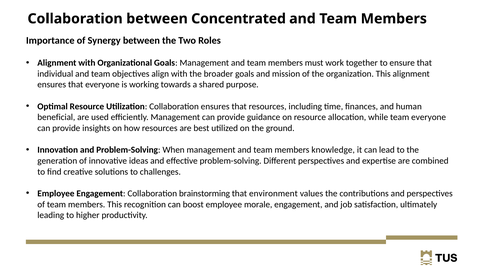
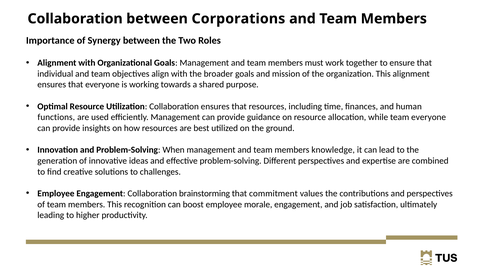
Concentrated: Concentrated -> Corporations (238, 19)
beneficial: beneficial -> functions (56, 117)
environment: environment -> commitment (273, 194)
